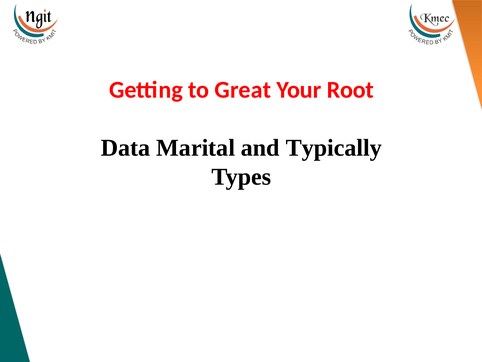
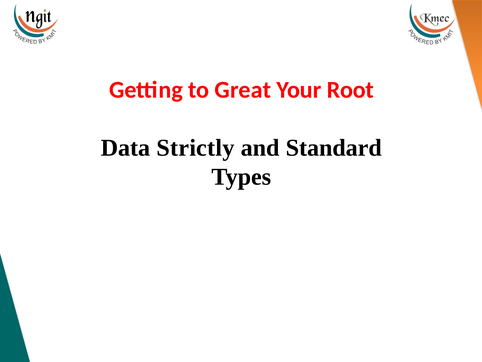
Marital: Marital -> Strictly (196, 148)
Typically: Typically -> Standard (334, 148)
